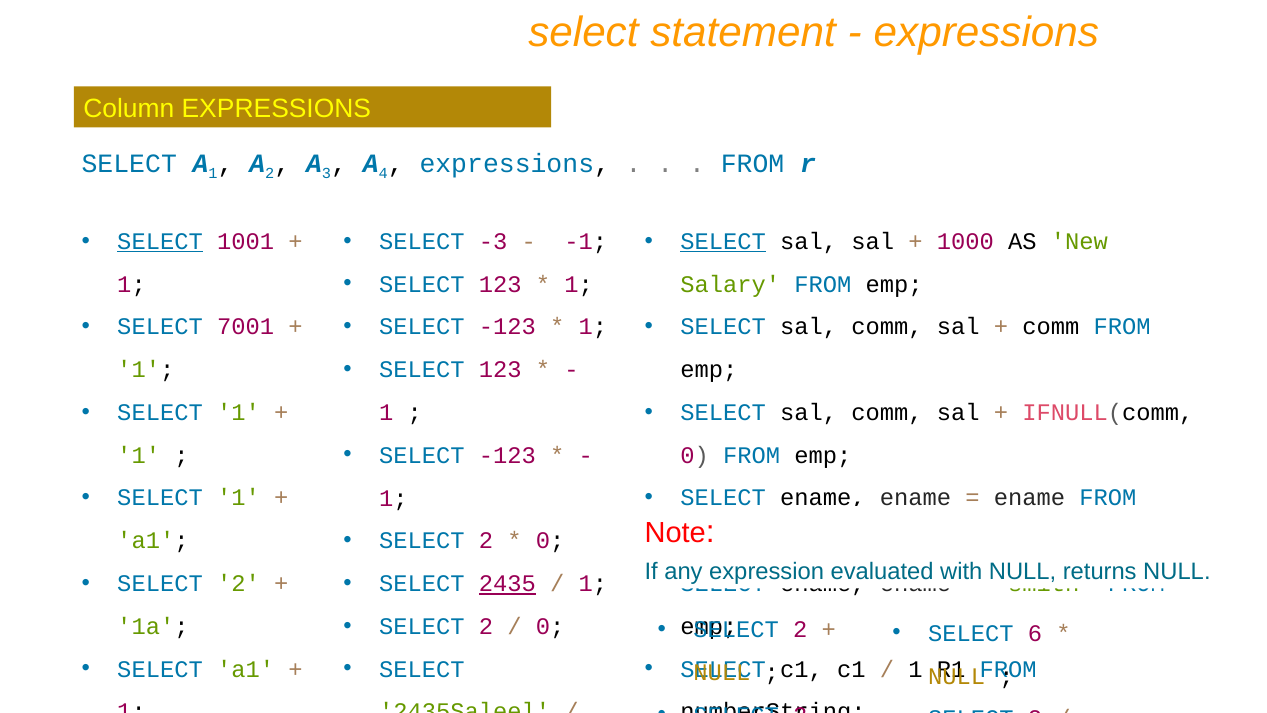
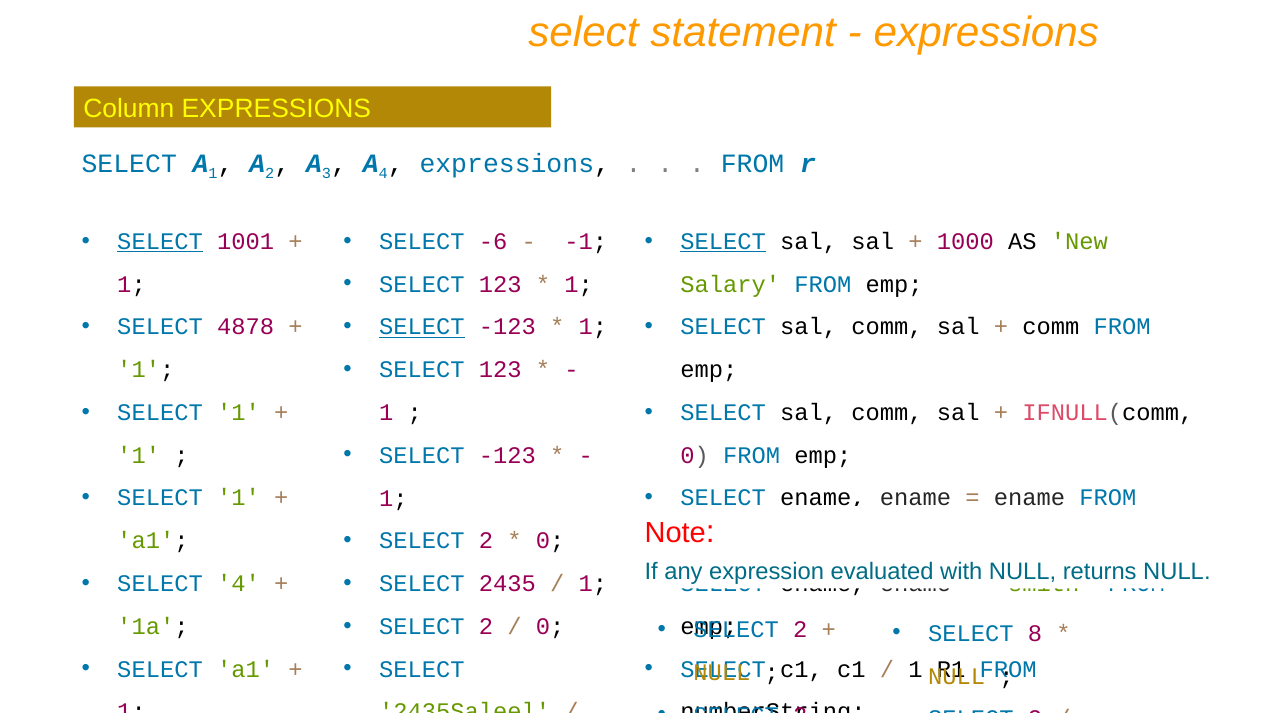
-3: -3 -> -6 (493, 241)
7001: 7001 -> 4878 (246, 327)
SELECT underline: none -> present (422, 327)
2: 2 -> 4 (238, 583)
2435 underline: present -> none (507, 583)
6: 6 -> 8 (1035, 633)
